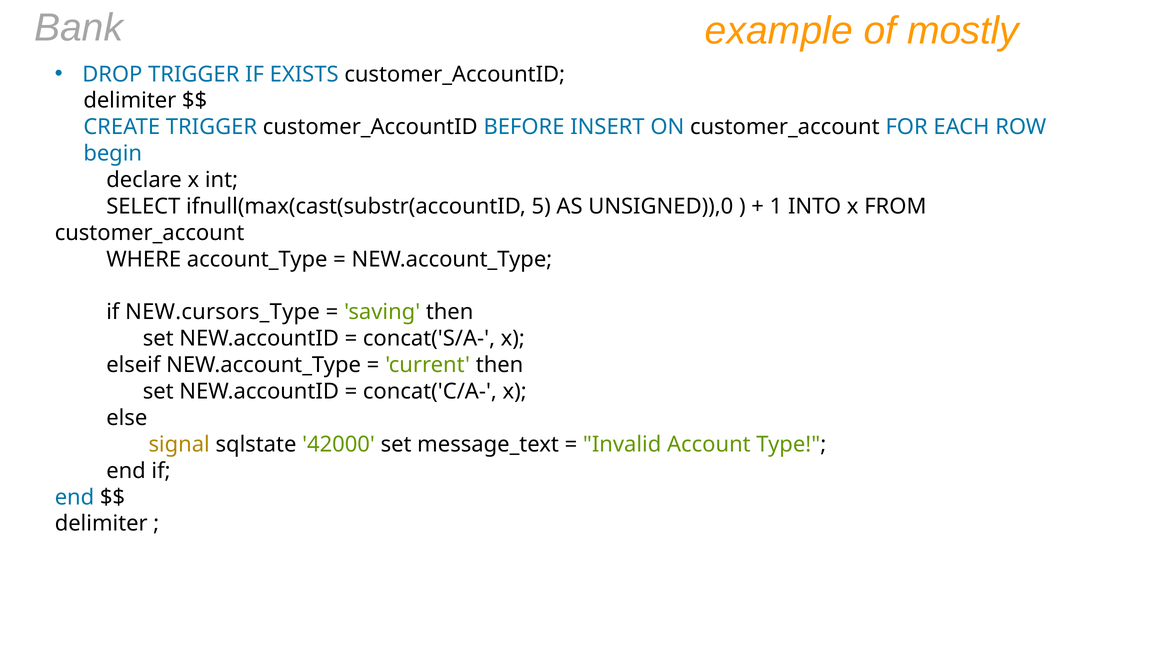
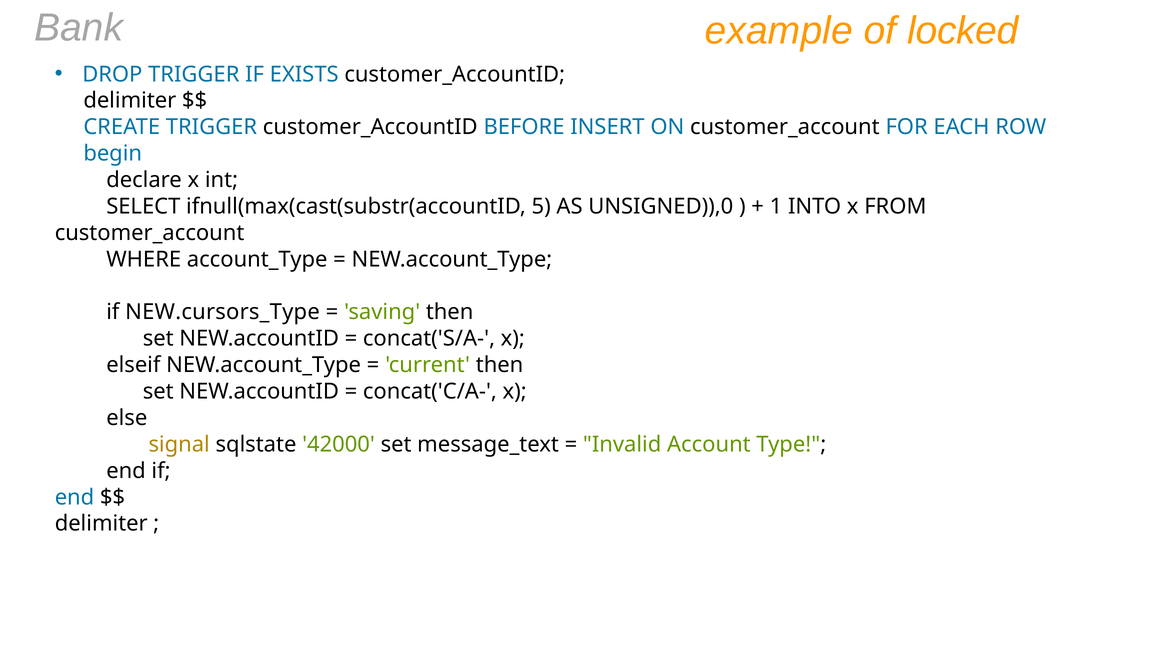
mostly: mostly -> locked (963, 31)
